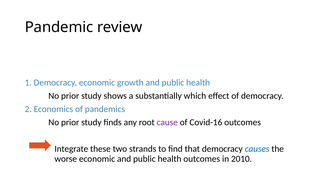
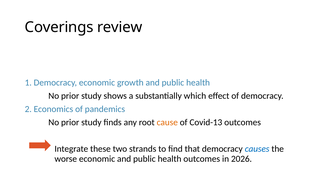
Pandemic: Pandemic -> Coverings (59, 27)
cause colour: purple -> orange (167, 122)
Covid-16: Covid-16 -> Covid-13 (206, 122)
2010: 2010 -> 2026 (241, 159)
